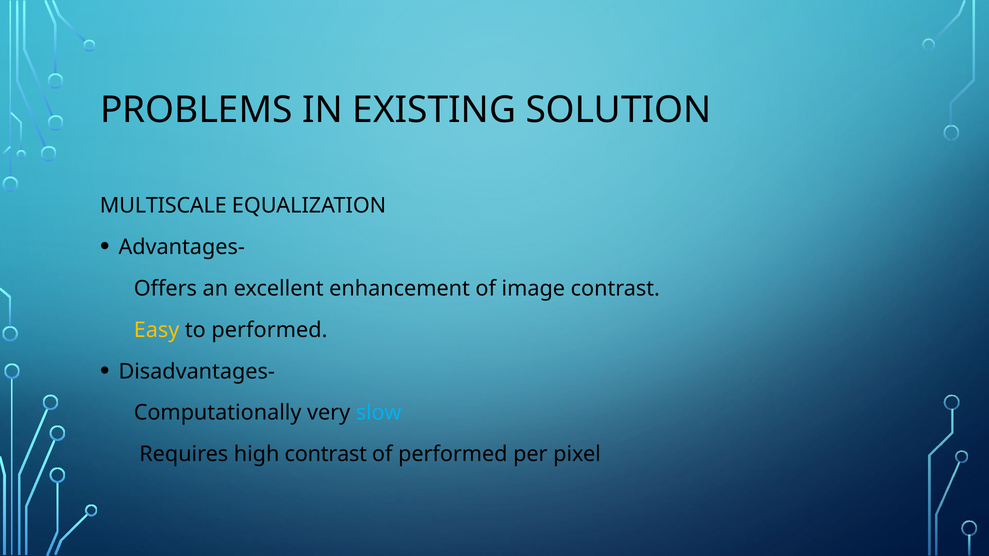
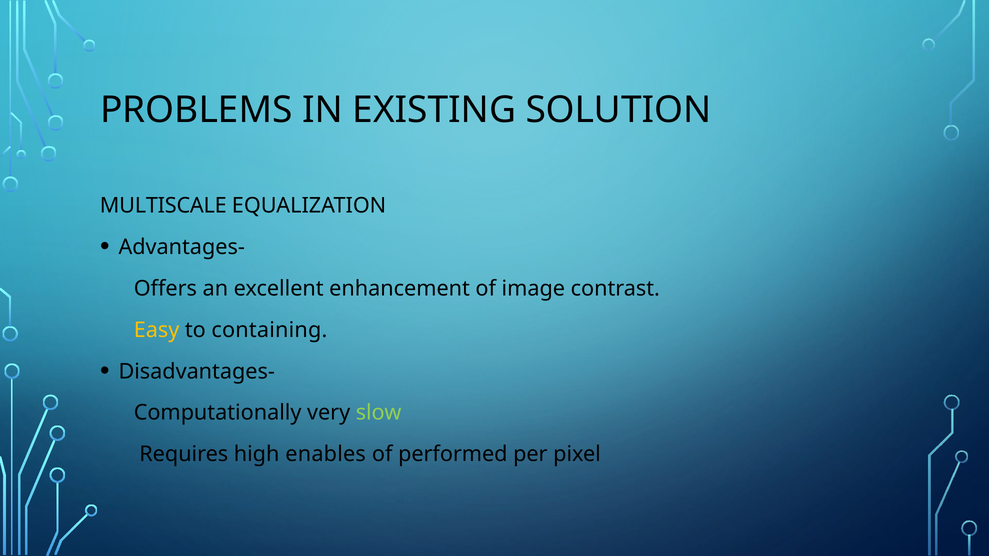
to performed: performed -> containing (269, 330)
slow colour: light blue -> light green (379, 413)
high contrast: contrast -> enables (326, 454)
